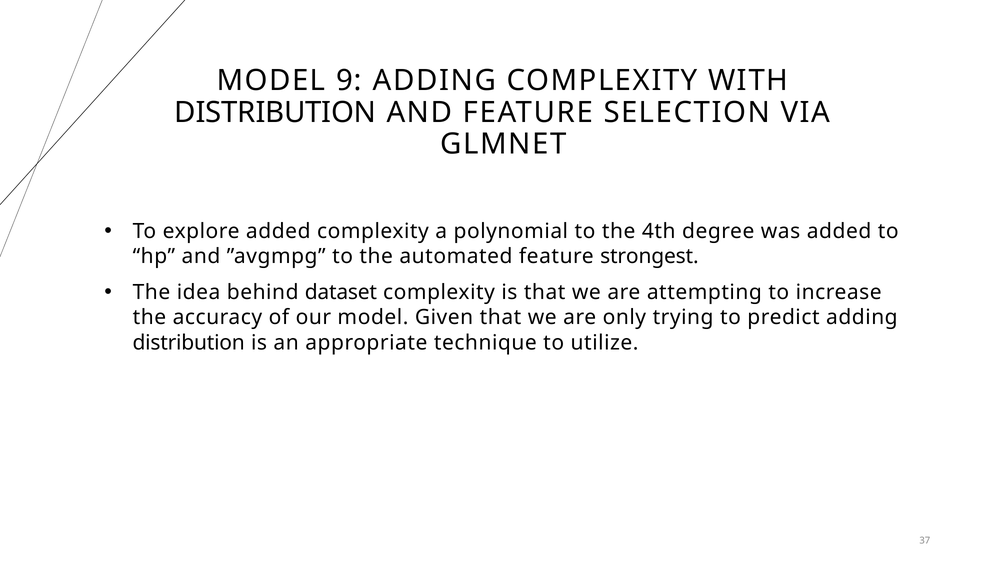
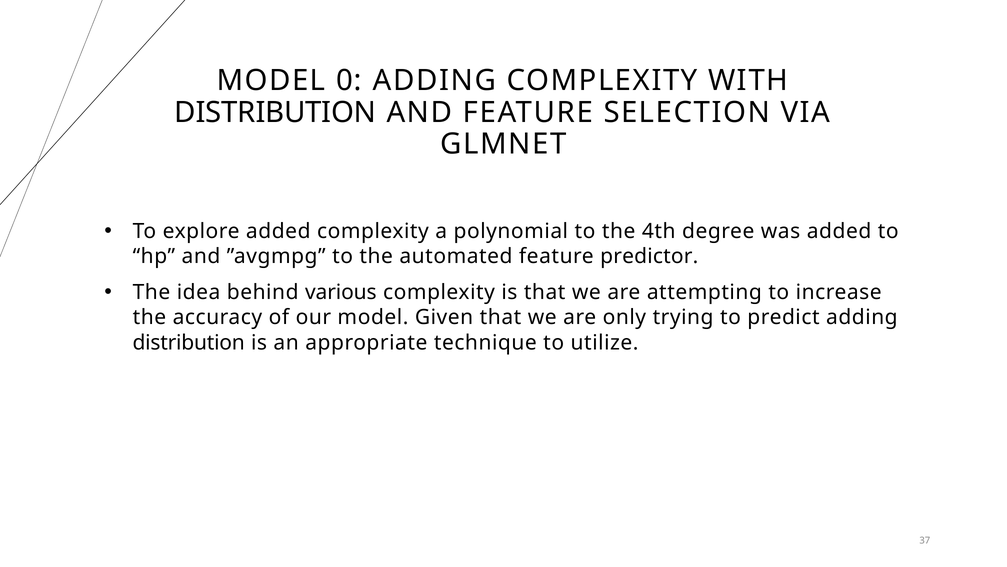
9: 9 -> 0 (349, 81)
strongest: strongest -> predictor (649, 256)
dataset: dataset -> various (341, 292)
